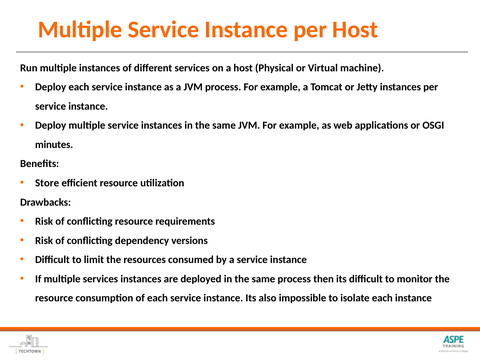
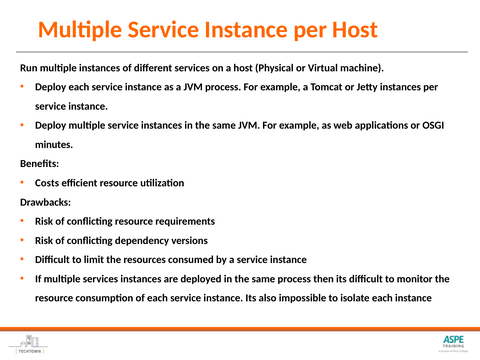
Store: Store -> Costs (47, 183)
